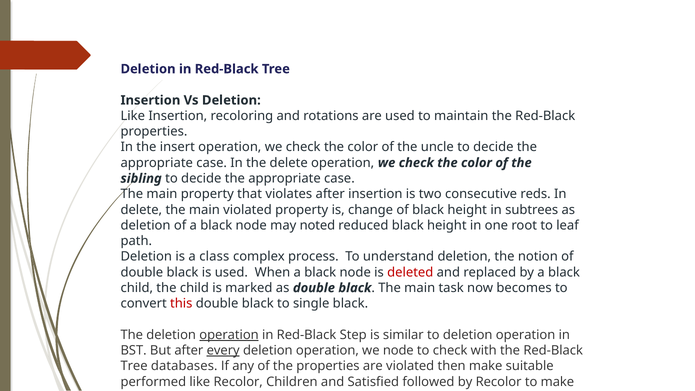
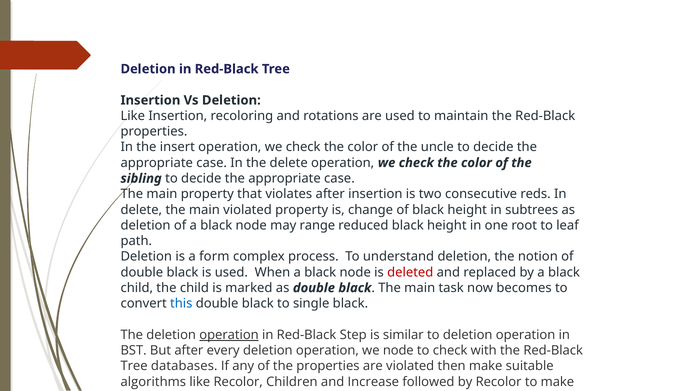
noted: noted -> range (317, 225)
class: class -> form (214, 257)
this colour: red -> blue (181, 304)
every underline: present -> none (223, 350)
performed: performed -> algorithms (153, 382)
Satisfied: Satisfied -> Increase (373, 382)
